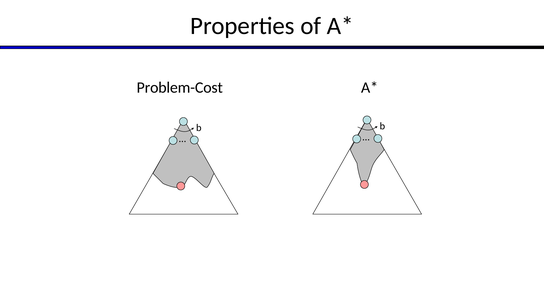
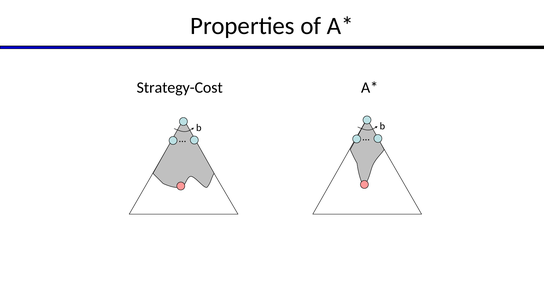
Problem-Cost: Problem-Cost -> Strategy-Cost (180, 87)
